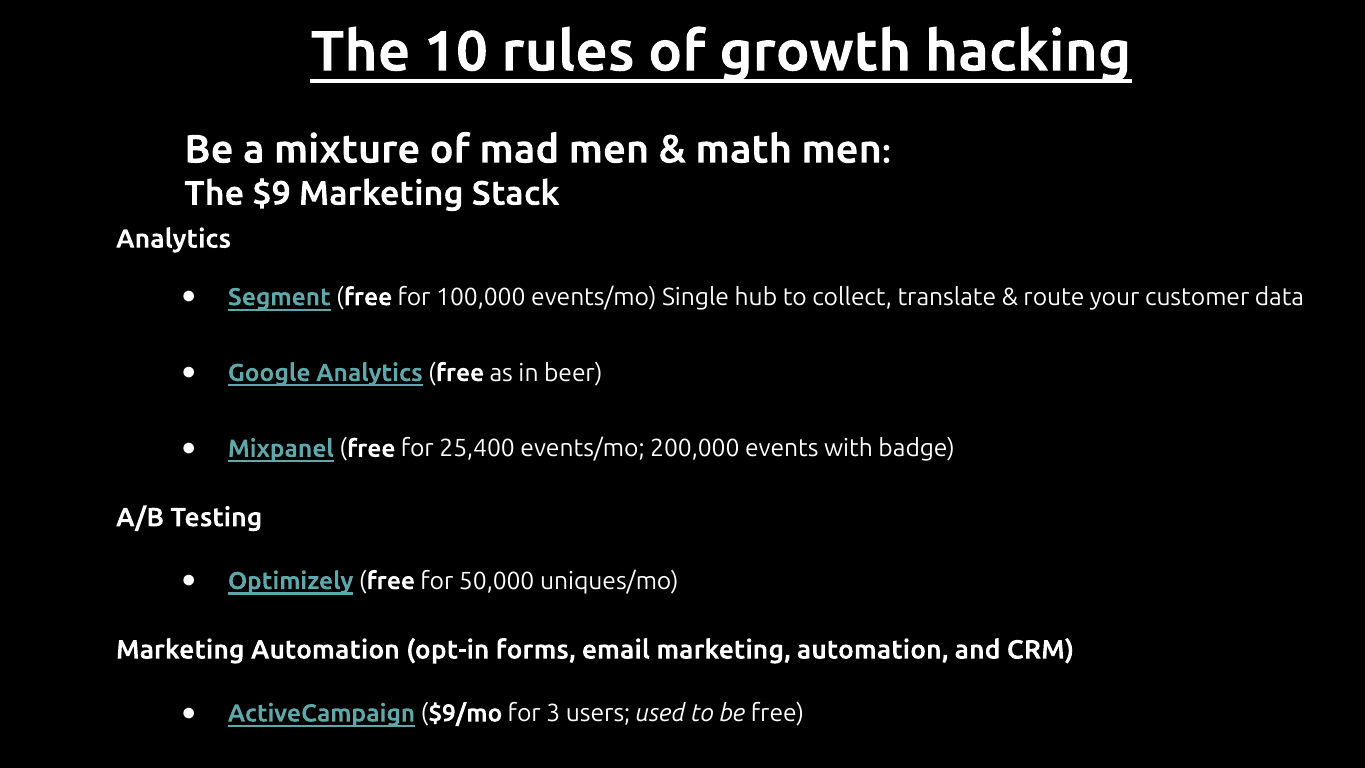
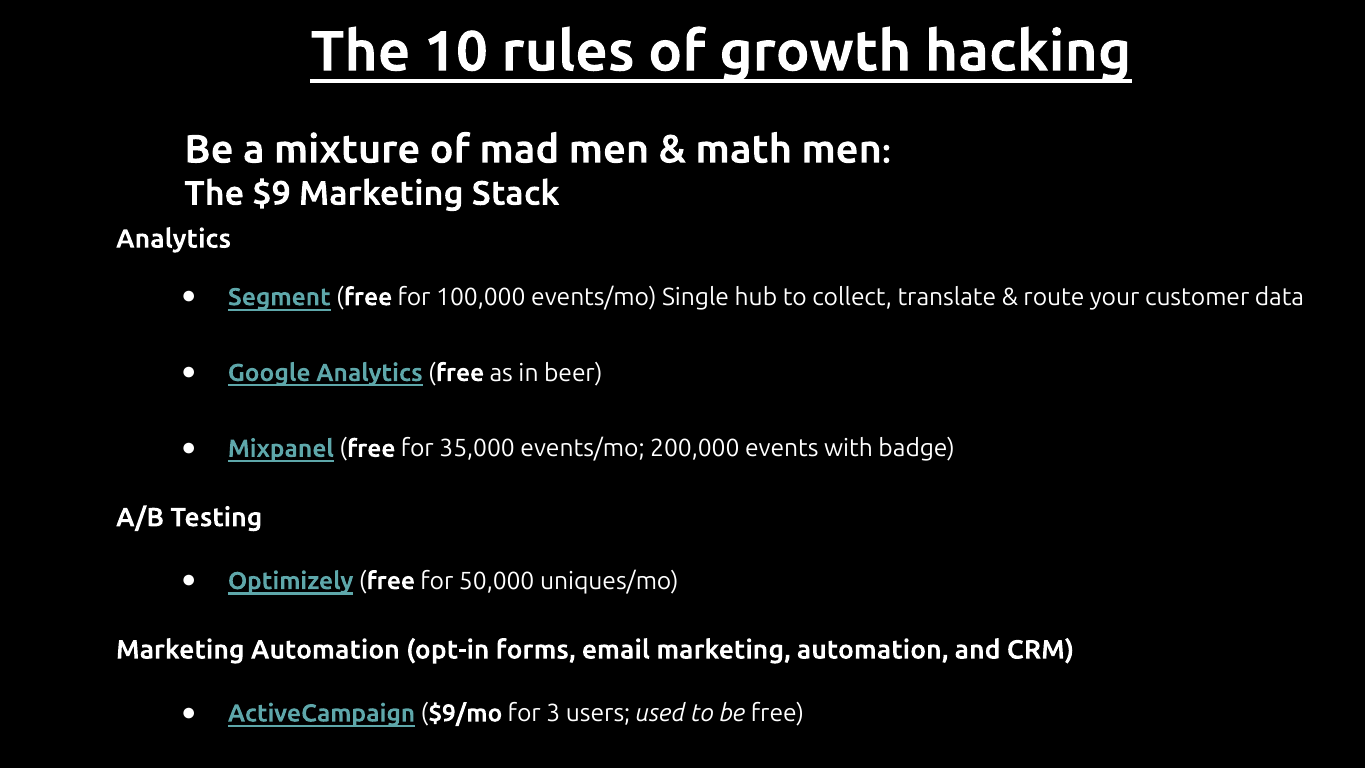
25,400: 25,400 -> 35,000 (477, 449)
